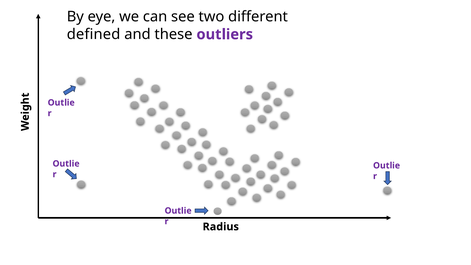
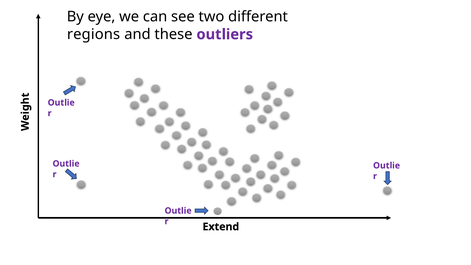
defined: defined -> regions (94, 34)
Radius: Radius -> Extend (221, 227)
